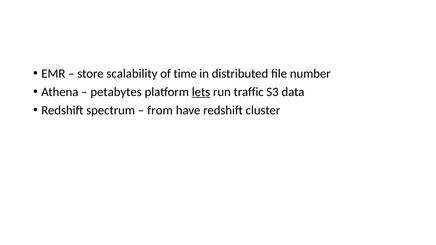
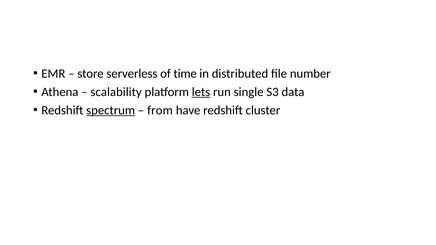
scalability: scalability -> serverless (132, 74)
petabytes: petabytes -> scalability (116, 92)
traffic: traffic -> single (249, 92)
spectrum underline: none -> present (111, 110)
